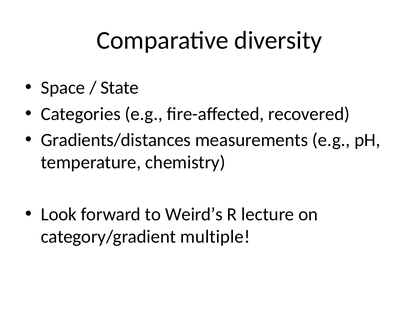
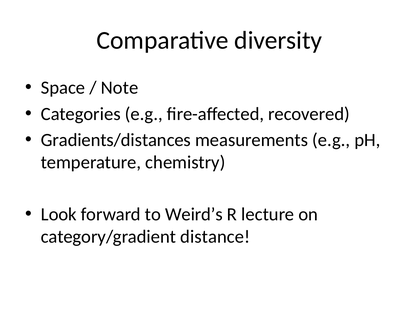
State: State -> Note (120, 88)
multiple: multiple -> distance (215, 237)
